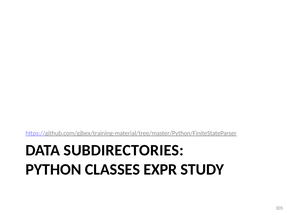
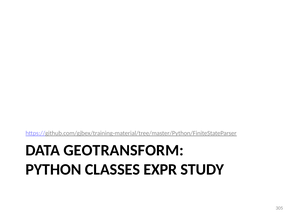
SUBDIRECTORIES: SUBDIRECTORIES -> GEOTRANSFORM (124, 150)
